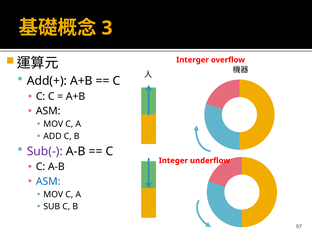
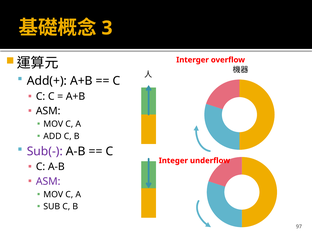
ASM colour: blue -> purple (48, 181)
